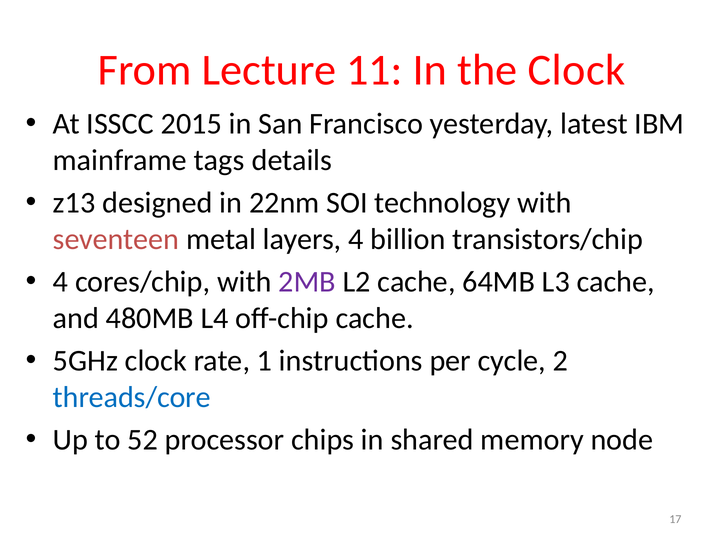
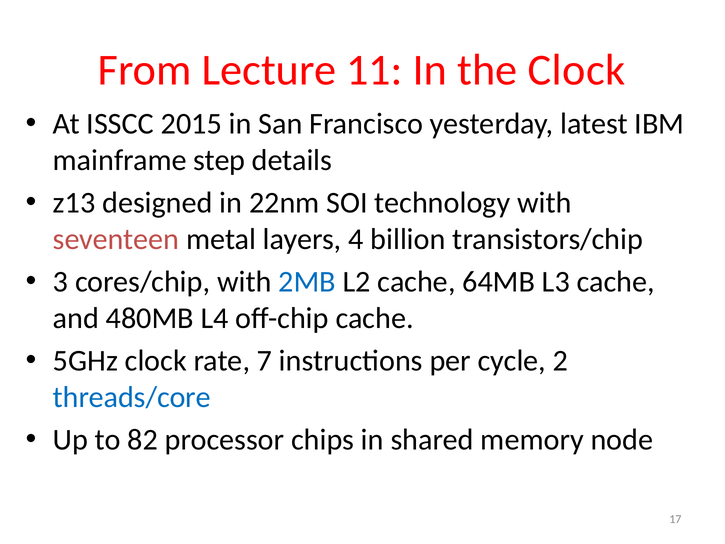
tags: tags -> step (219, 160)
4: 4 -> 3 (61, 282)
2MB colour: purple -> blue (307, 282)
1: 1 -> 7 (264, 361)
52: 52 -> 82 (143, 440)
